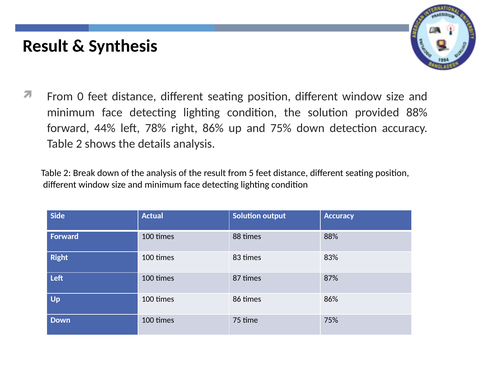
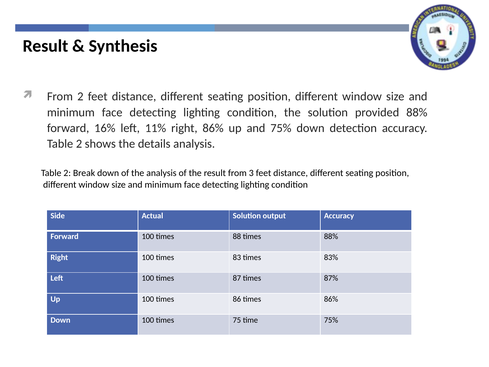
From 0: 0 -> 2 (80, 97)
44%: 44% -> 16% (105, 128)
78%: 78% -> 11% (156, 128)
5: 5 -> 3 (251, 173)
